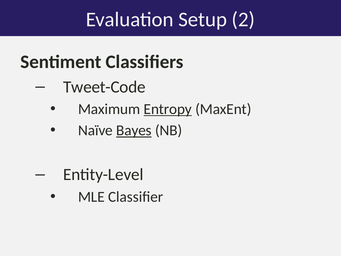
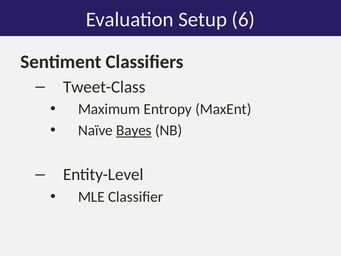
2: 2 -> 6 (243, 19)
Tweet-Code: Tweet-Code -> Tweet-Class (104, 87)
Entropy underline: present -> none (168, 109)
